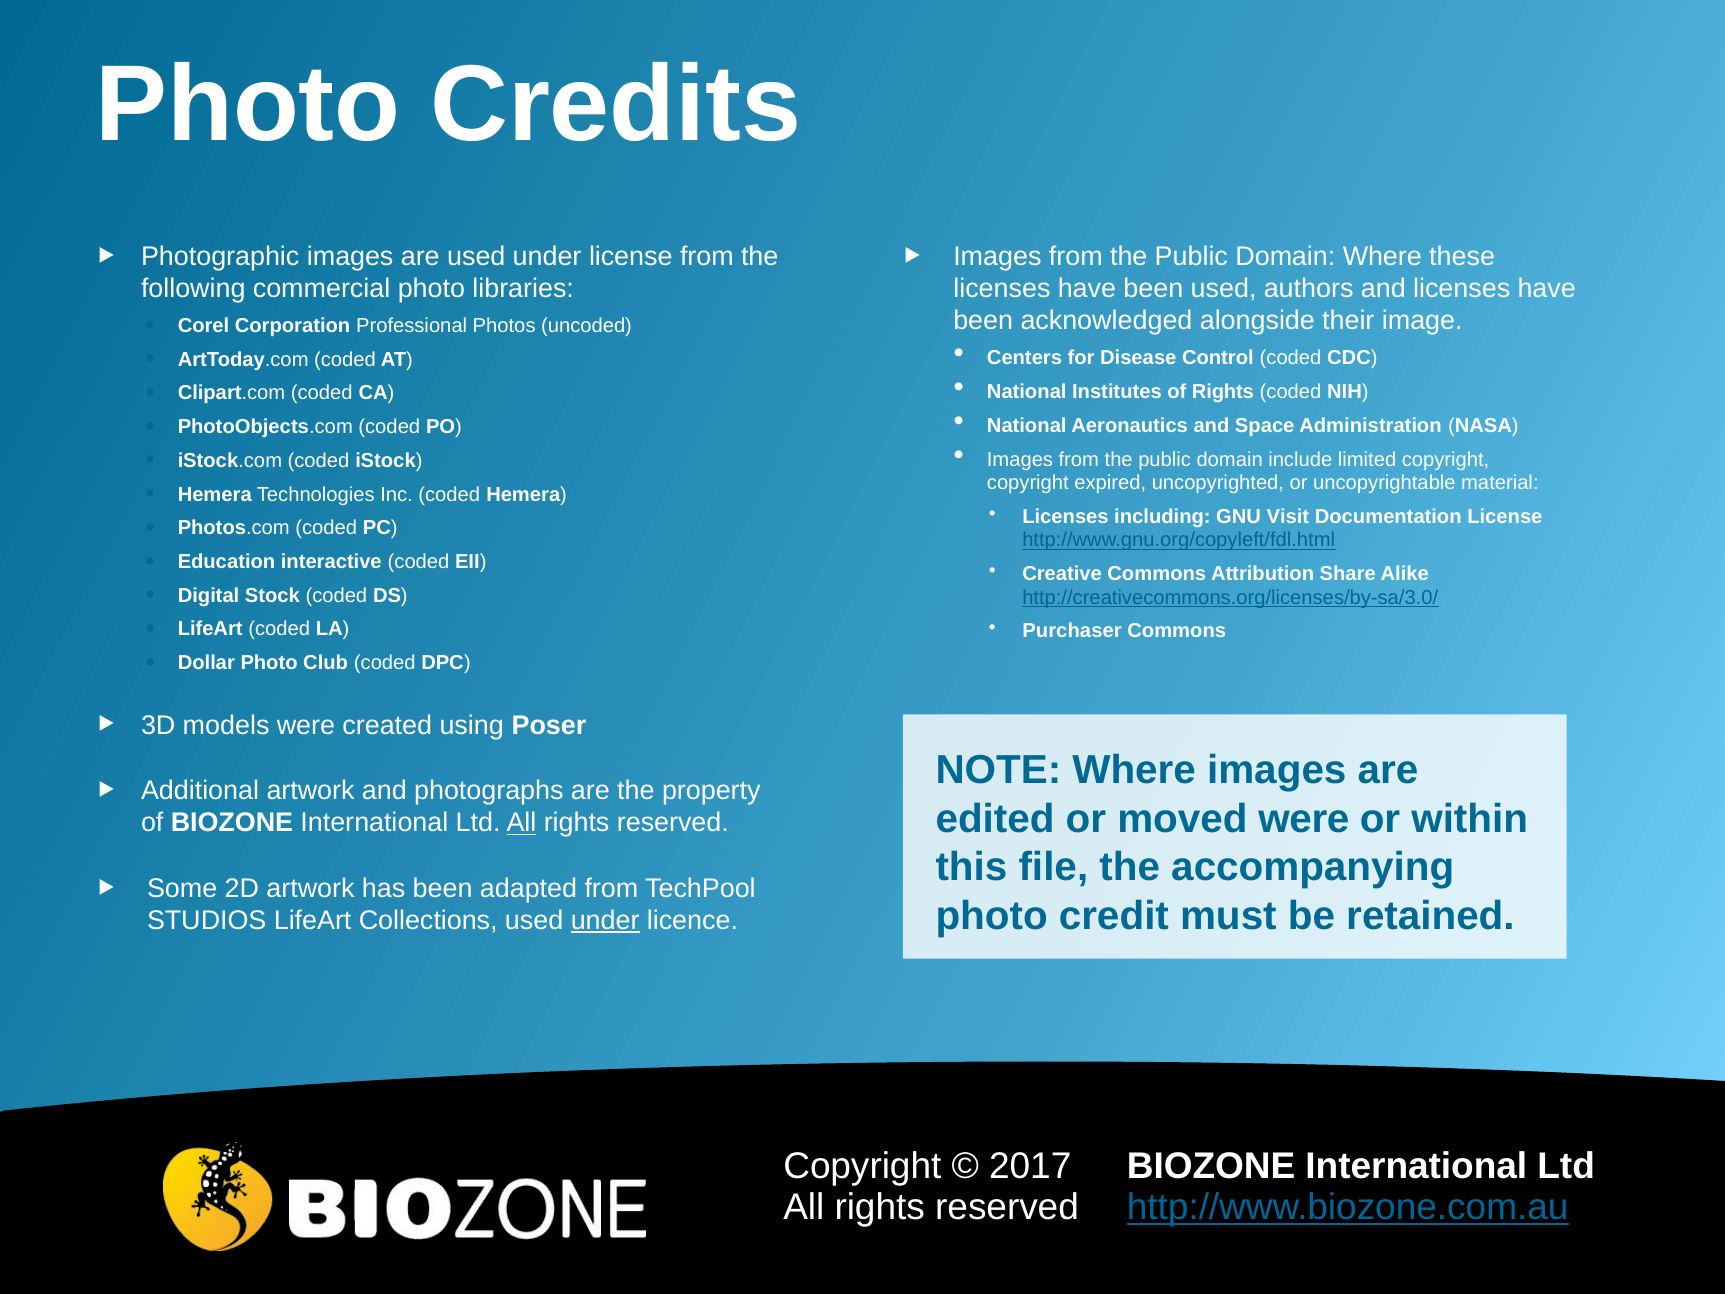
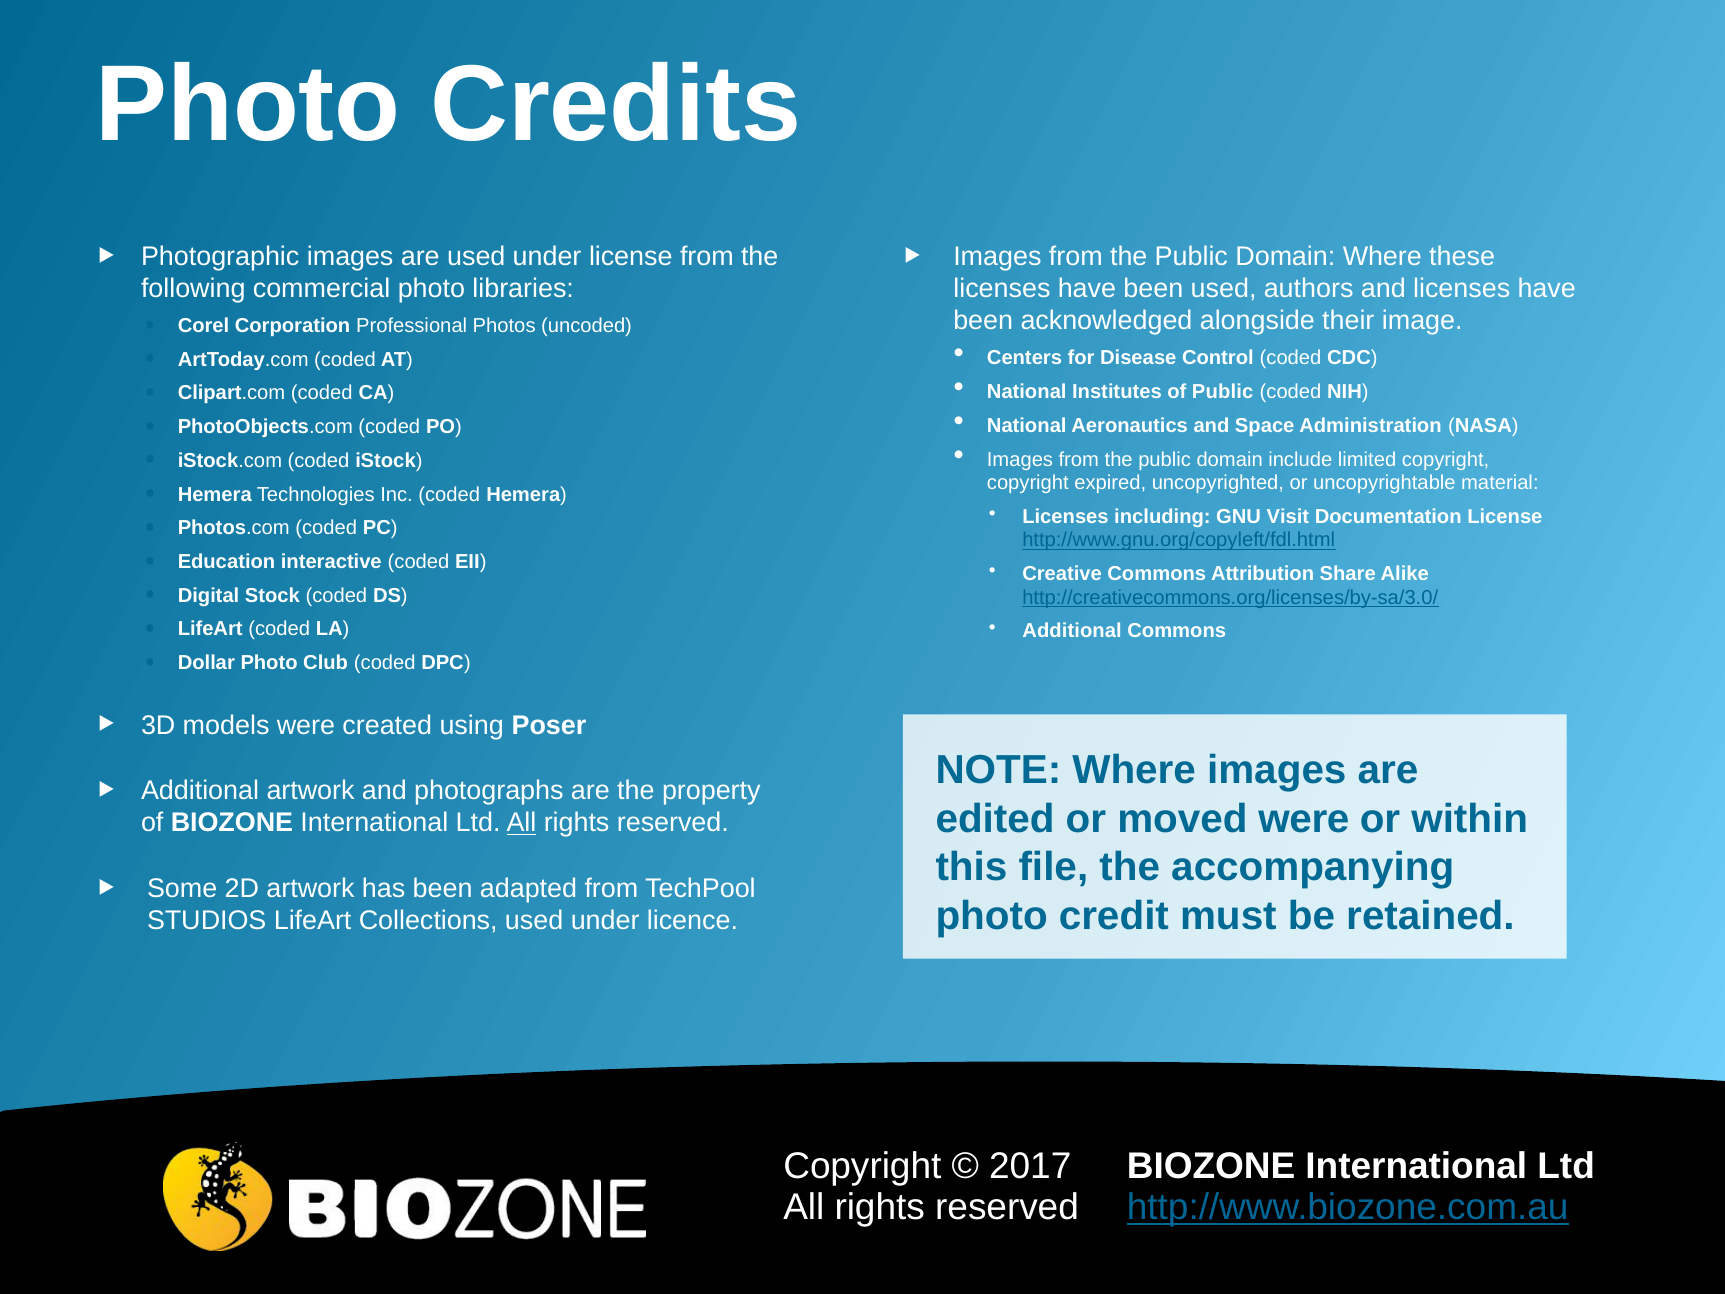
of Rights: Rights -> Public (1223, 392)
Purchaser: Purchaser -> Additional (1072, 631)
under underline: present -> none (605, 920)
